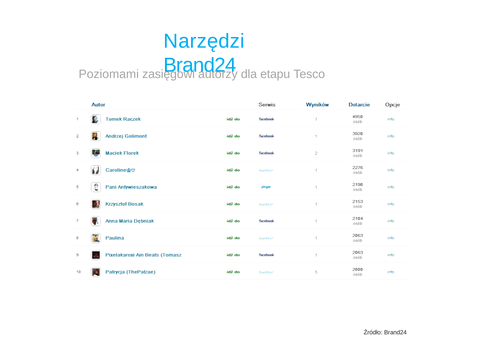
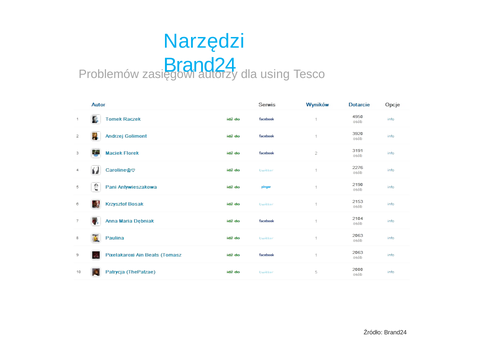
Poziomami: Poziomami -> Problemów (109, 74)
etapu: etapu -> using (275, 74)
